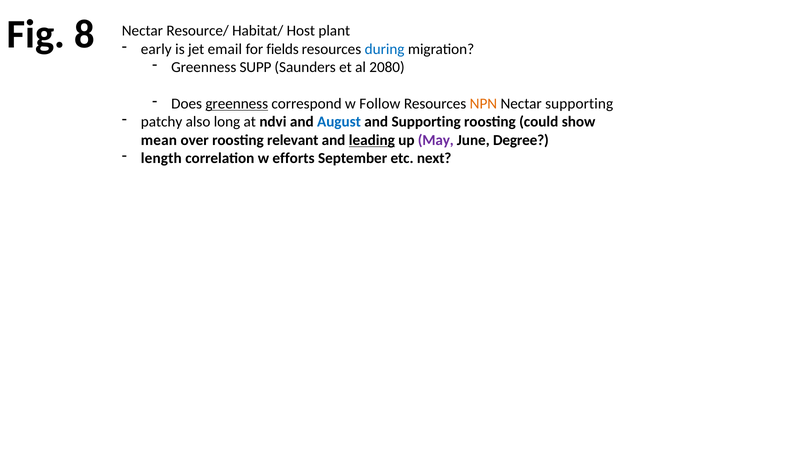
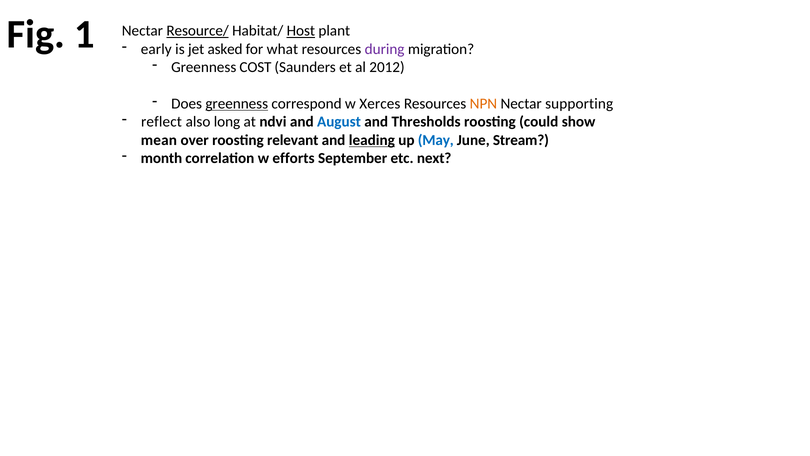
8: 8 -> 1 (84, 34)
Resource/ underline: none -> present (198, 31)
Host underline: none -> present (301, 31)
email: email -> asked (225, 49)
fields: fields -> what (282, 49)
during colour: blue -> purple (385, 49)
SUPP: SUPP -> COST (255, 67)
2080: 2080 -> 2012 (387, 67)
Follow: Follow -> Xerces (380, 104)
patchy: patchy -> reflect (161, 122)
and Supporting: Supporting -> Thresholds (426, 122)
May colour: purple -> blue (436, 140)
Degree: Degree -> Stream (521, 140)
length: length -> month (161, 158)
